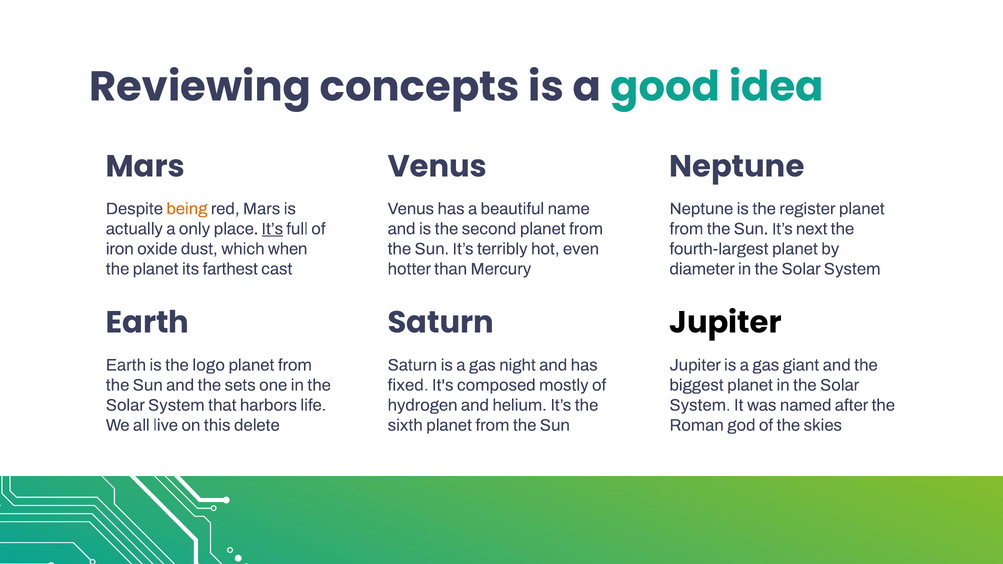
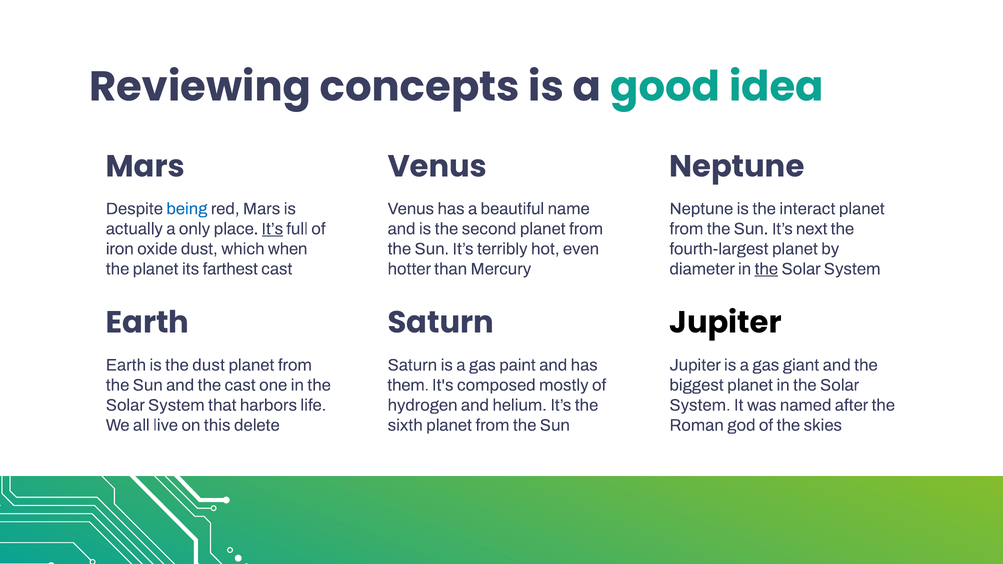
being colour: orange -> blue (187, 209)
register: register -> interact (807, 209)
the underline: none -> present (766, 269)
the logo: logo -> dust (209, 365)
night: night -> paint (518, 365)
the sets: sets -> cast (240, 385)
fixed: fixed -> them (408, 385)
